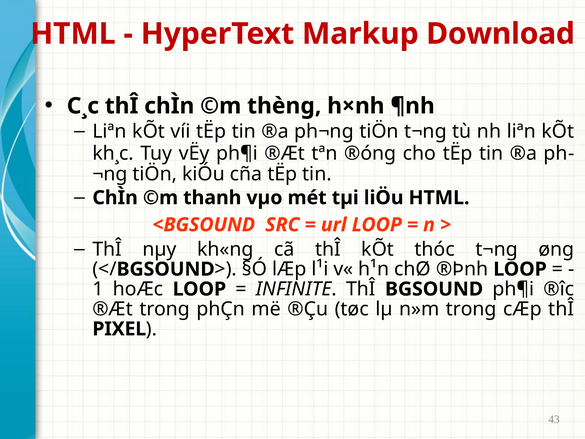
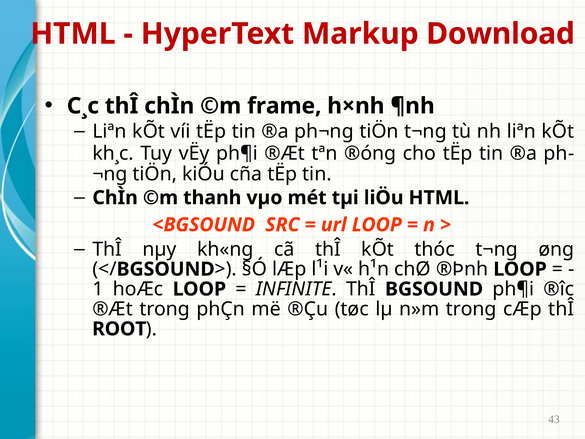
thèng: thèng -> frame (284, 106)
PIXEL: PIXEL -> ROOT (119, 329)
